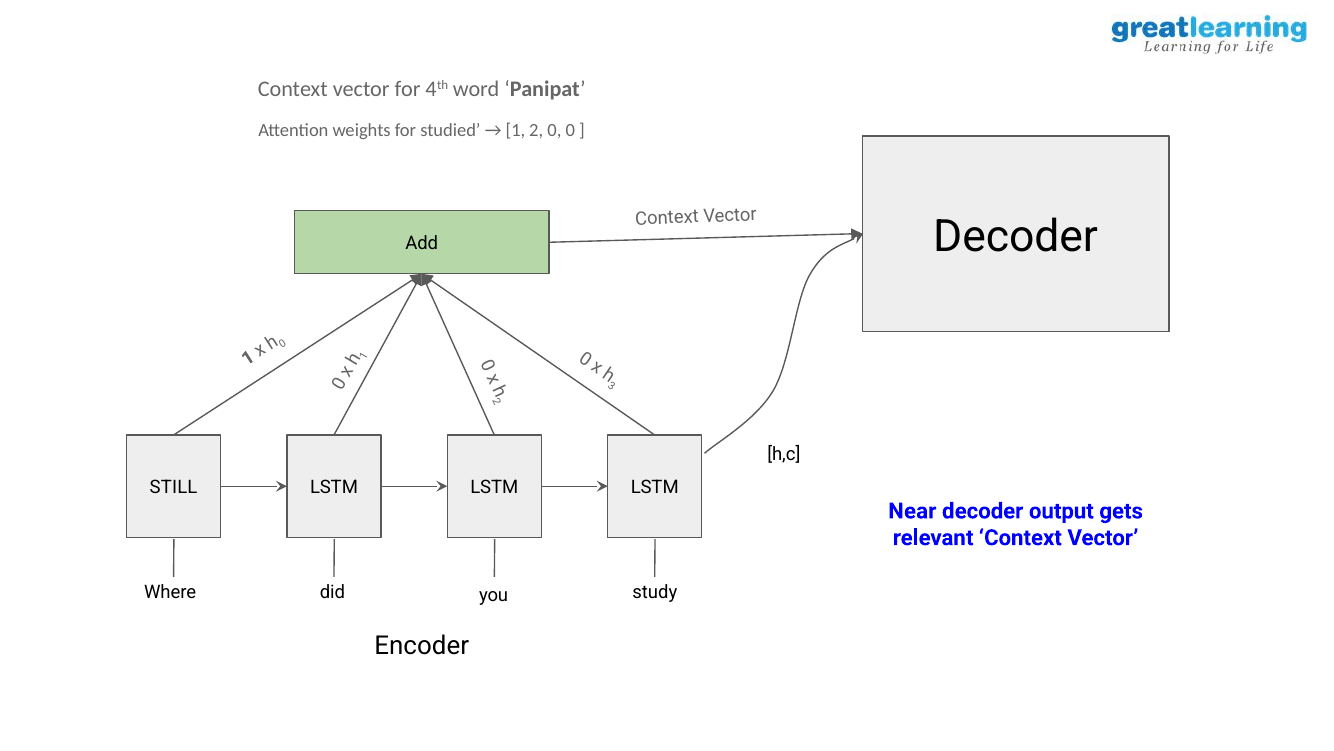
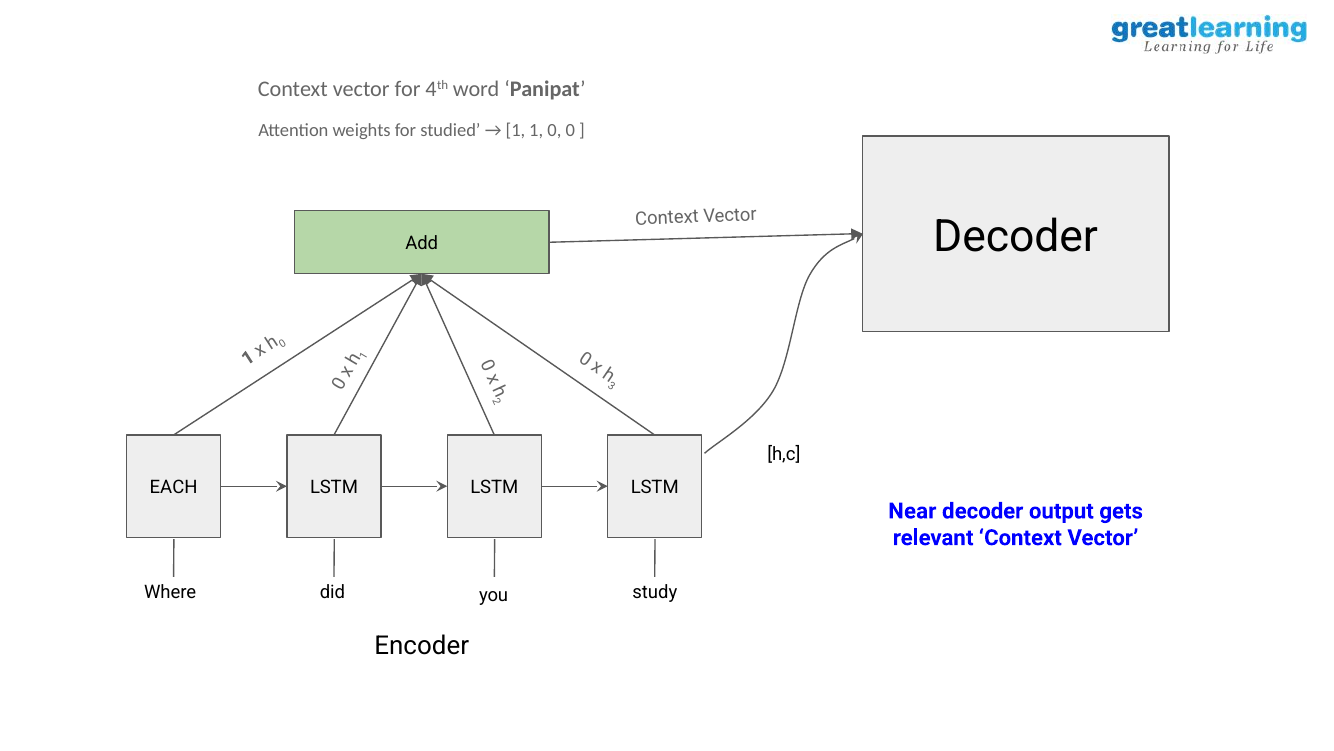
1 2: 2 -> 1 (536, 131)
STILL: STILL -> EACH (174, 487)
